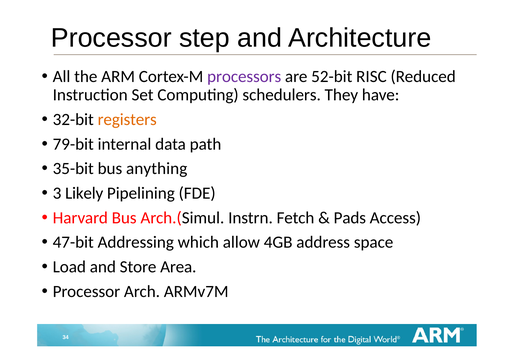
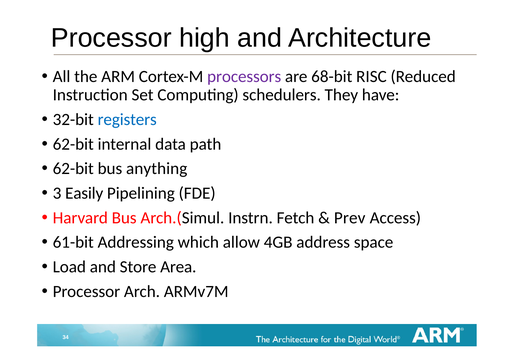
step: step -> high (204, 38)
52-bit: 52-bit -> 68-bit (332, 77)
registers colour: orange -> blue (127, 120)
79-bit: 79-bit -> 62-bit (73, 144)
35-bit: 35-bit -> 62-bit (73, 169)
Likely: Likely -> Easily (84, 193)
Pads: Pads -> Prev (350, 218)
47-bit: 47-bit -> 61-bit (73, 242)
